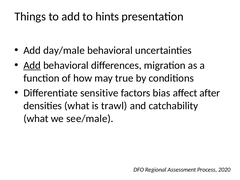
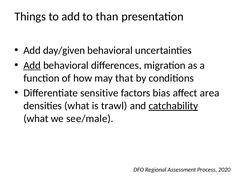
hints: hints -> than (107, 16)
day/male: day/male -> day/given (64, 50)
true: true -> that (124, 78)
after: after -> area (210, 93)
catchability underline: none -> present (173, 106)
